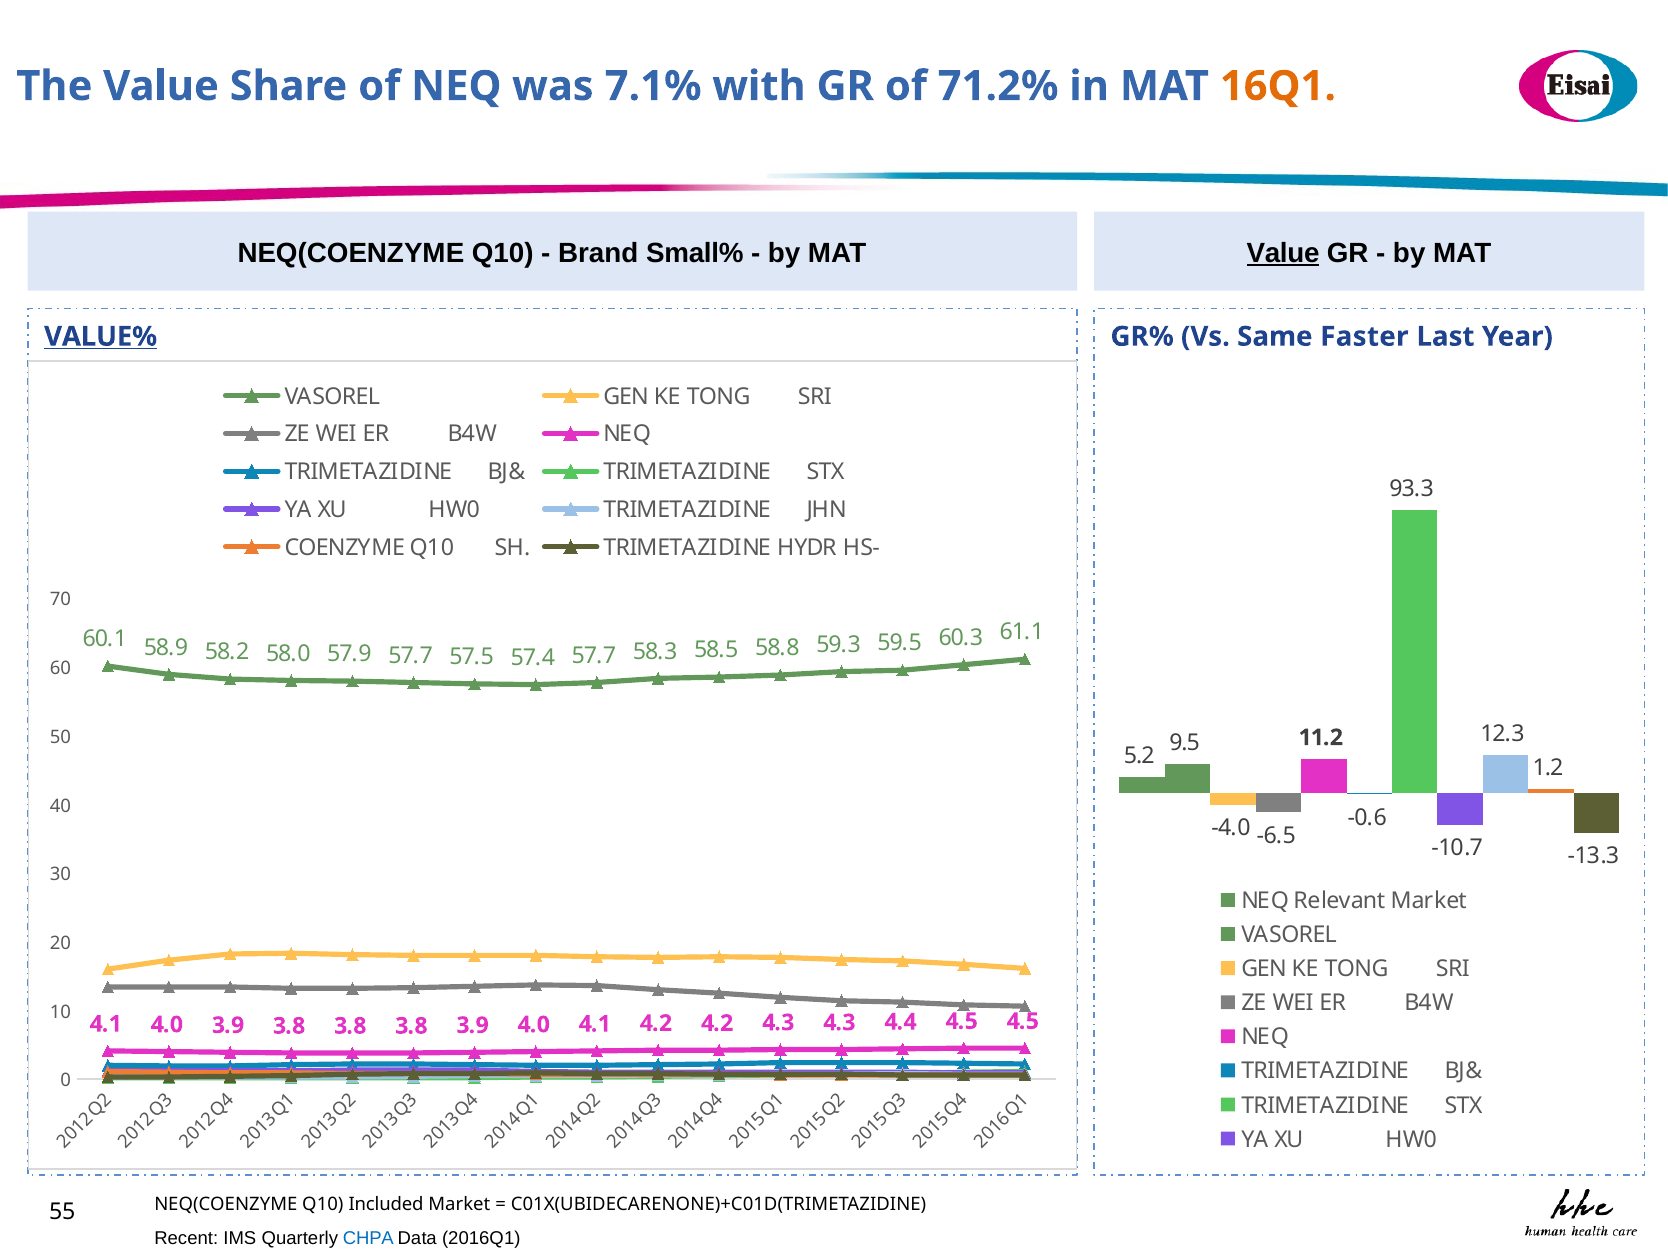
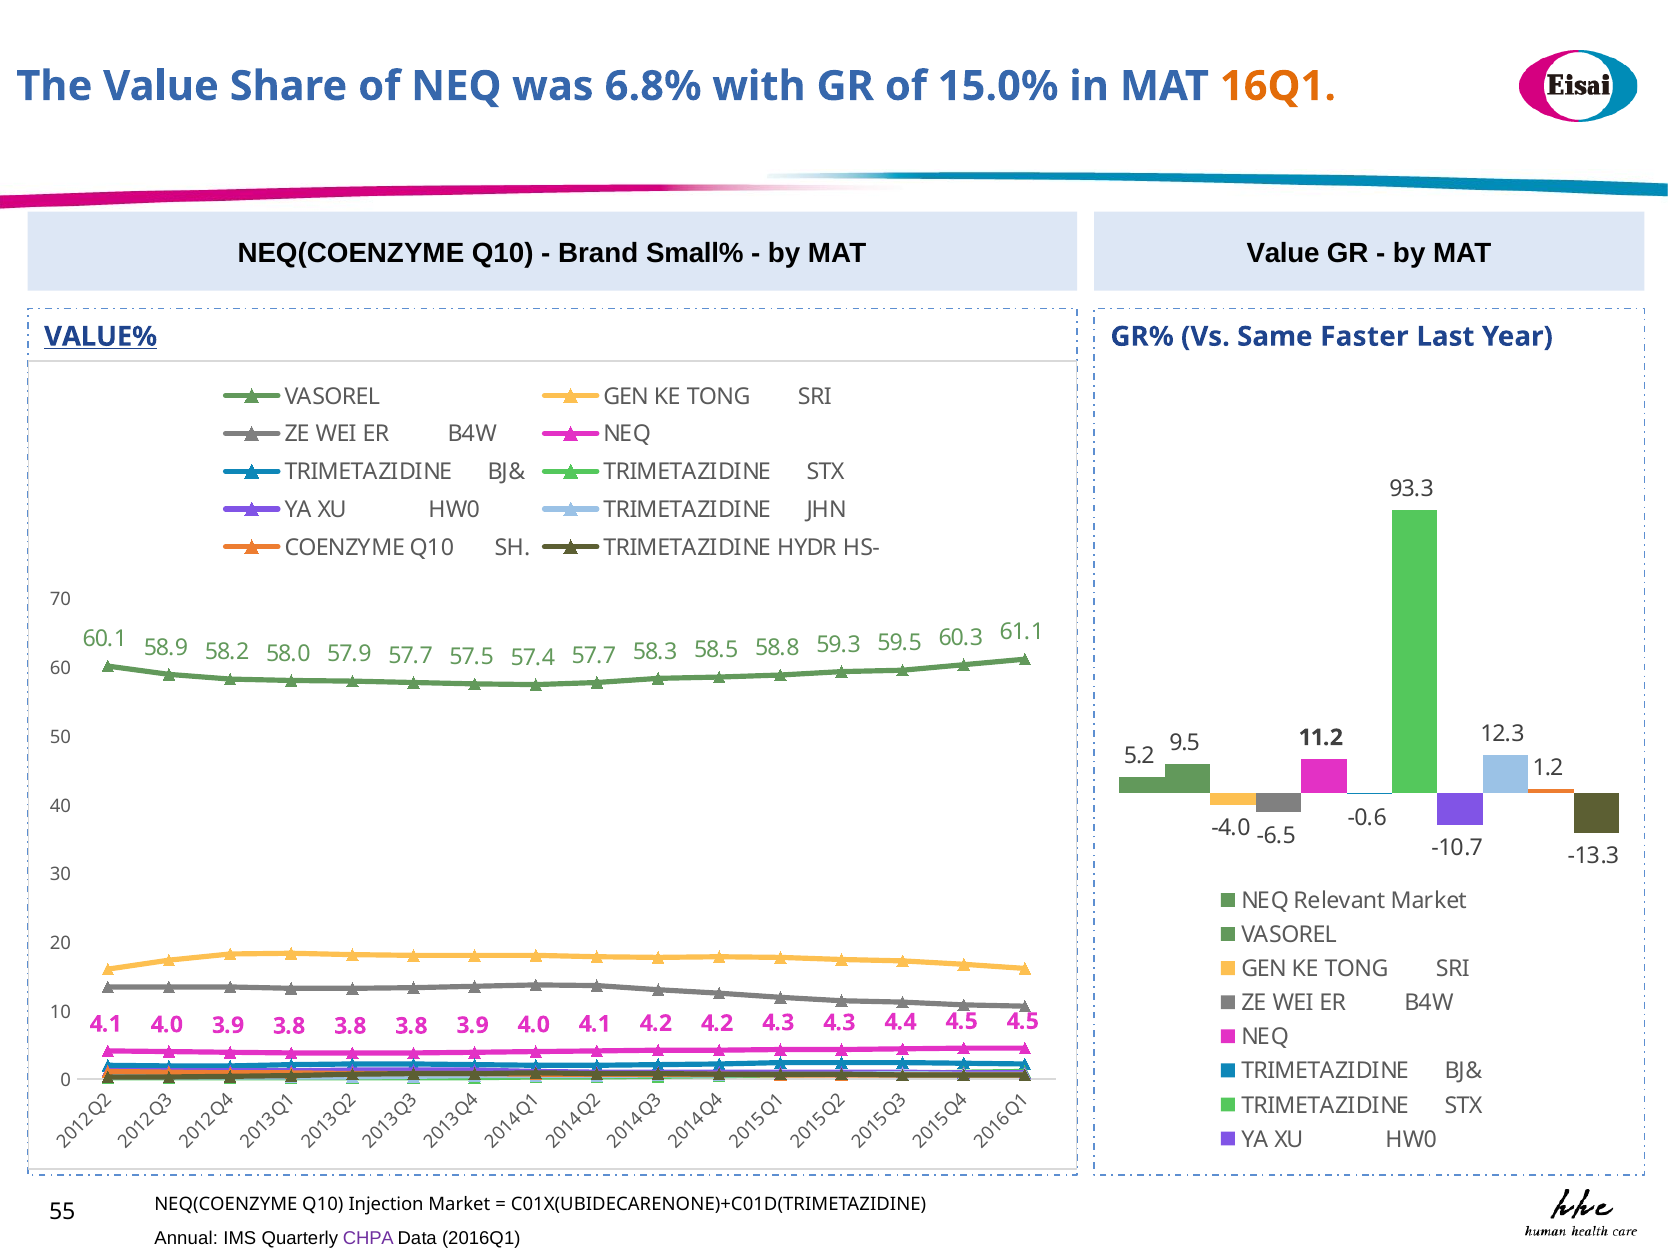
7.1%: 7.1% -> 6.8% (653, 86)
71.2%: 71.2% -> 15.0% (998, 86)
Value underline: present -> none (1283, 253)
Included: Included -> Injection (386, 1204)
Recent: Recent -> Annual (186, 1239)
CHPA colour: blue -> purple (368, 1239)
